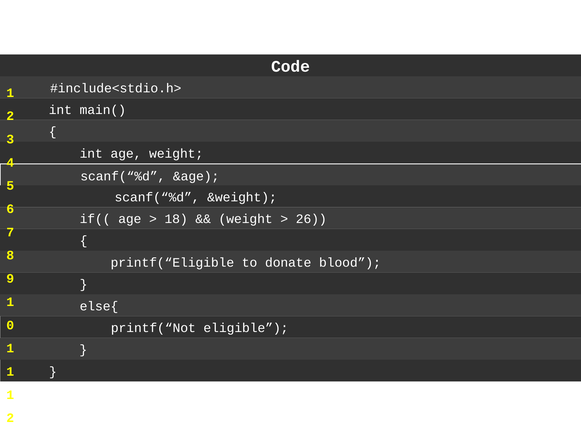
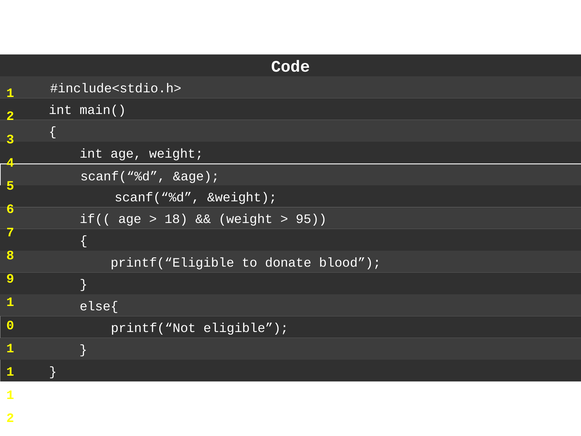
26: 26 -> 95 (311, 219)
